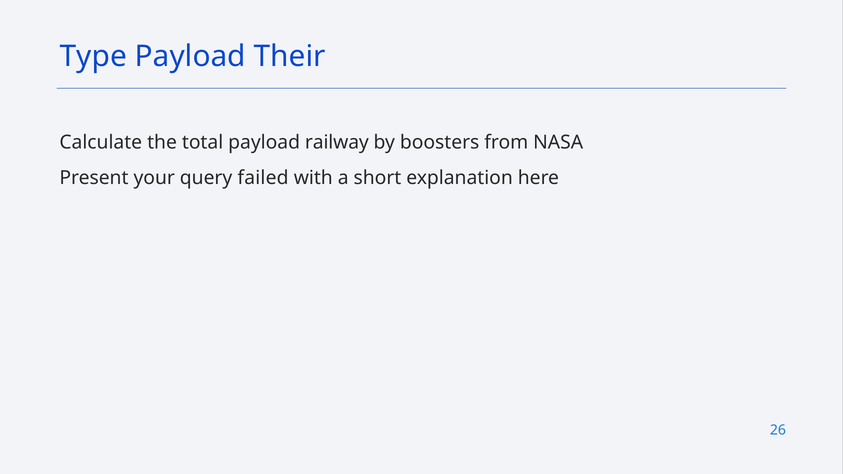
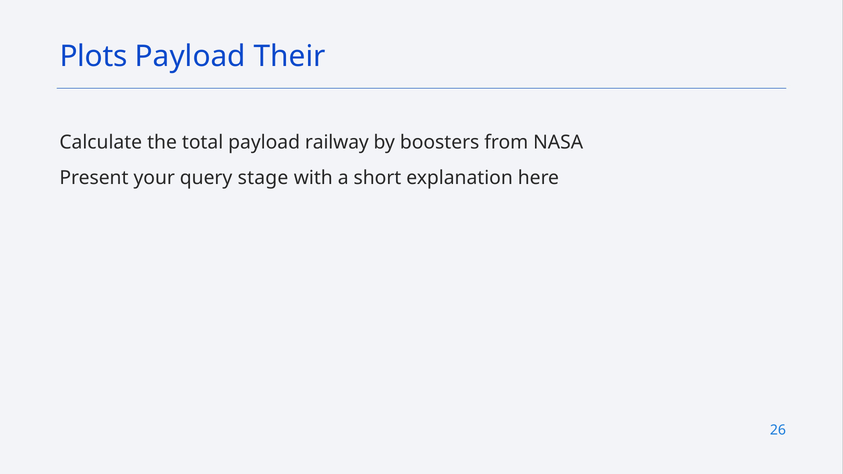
Type: Type -> Plots (93, 56)
failed: failed -> stage (263, 178)
